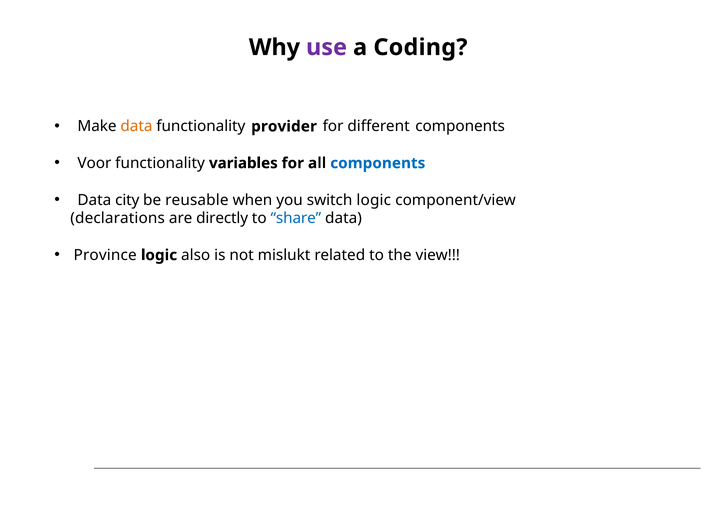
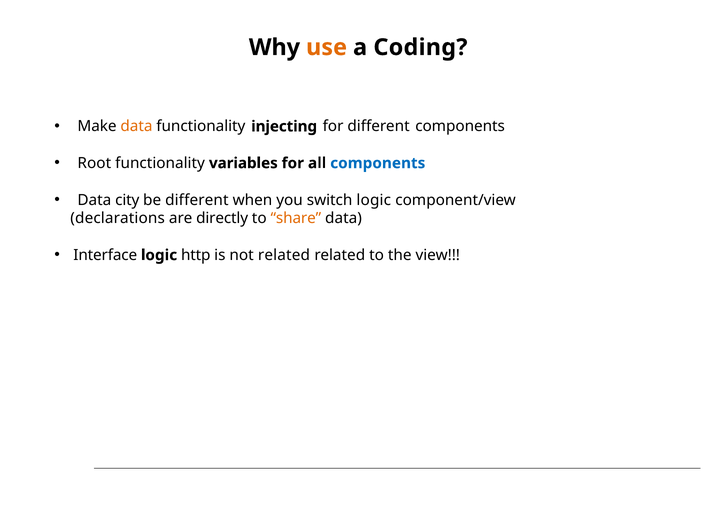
use colour: purple -> orange (327, 47)
provider: provider -> injecting (284, 126)
Voor: Voor -> Root (94, 163)
be reusable: reusable -> different (197, 200)
share colour: blue -> orange (296, 218)
Province: Province -> Interface (105, 255)
also: also -> http (196, 255)
not mislukt: mislukt -> related (284, 255)
